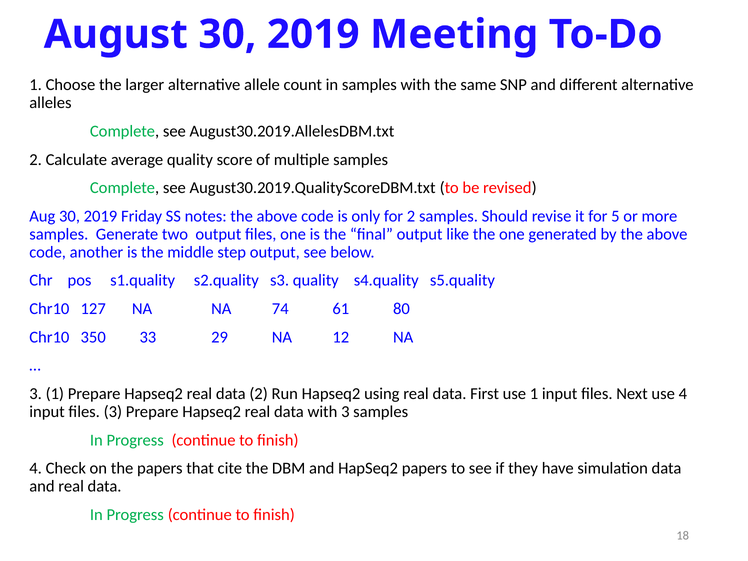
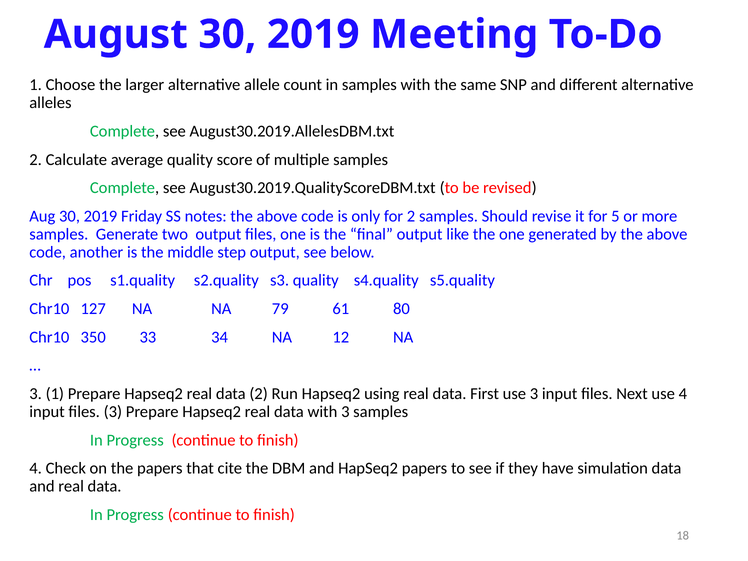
74: 74 -> 79 (280, 309)
29: 29 -> 34 (220, 337)
use 1: 1 -> 3 (534, 394)
